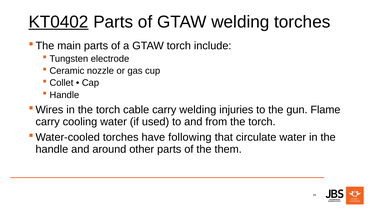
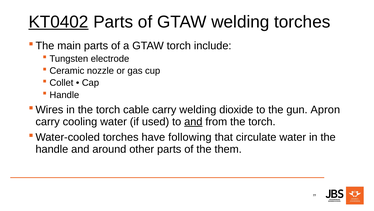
injuries: injuries -> dioxide (236, 110)
Flame: Flame -> Apron (325, 110)
and underline: none -> present (193, 121)
